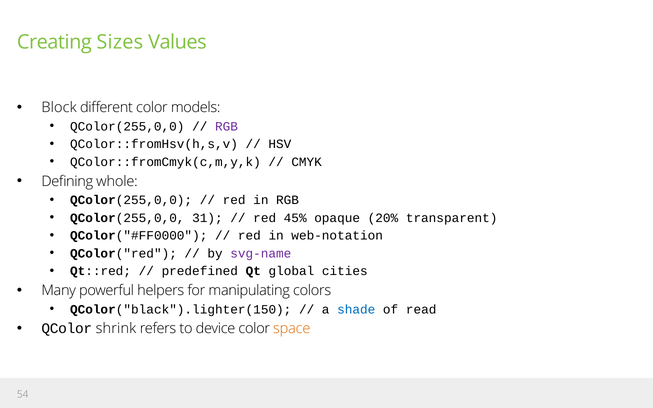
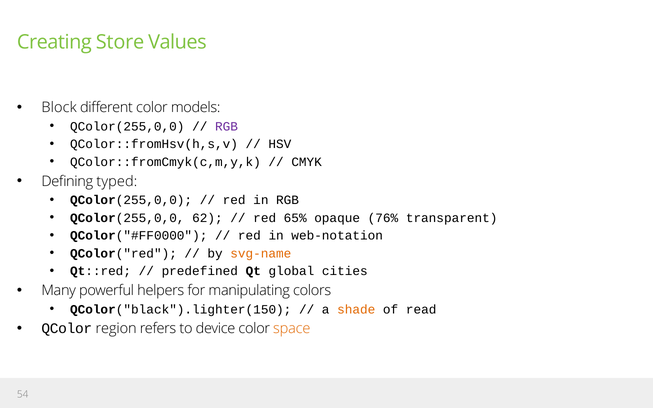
Sizes: Sizes -> Store (120, 42)
whole: whole -> typed (117, 181)
31: 31 -> 62 (207, 218)
45%: 45% -> 65% (295, 218)
20%: 20% -> 76% (383, 218)
svg-name colour: purple -> orange (261, 254)
shade colour: blue -> orange (356, 309)
shrink: shrink -> region (116, 329)
